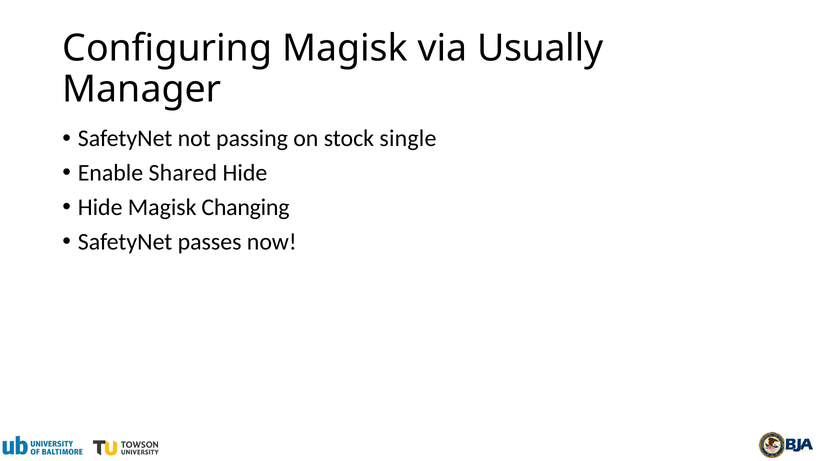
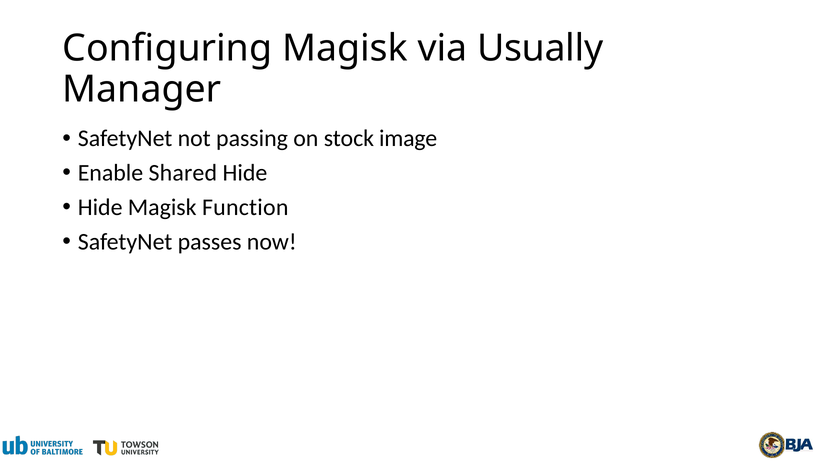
single: single -> image (408, 138)
Changing: Changing -> Function (245, 207)
